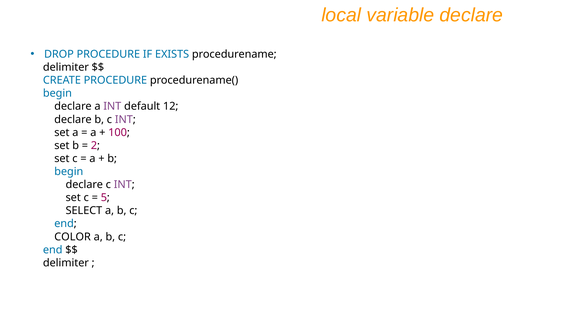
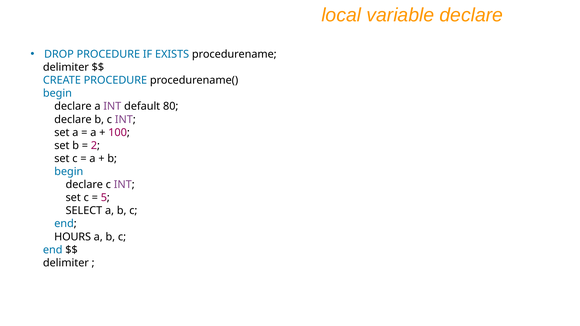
12: 12 -> 80 (171, 106)
COLOR: COLOR -> HOURS (73, 237)
